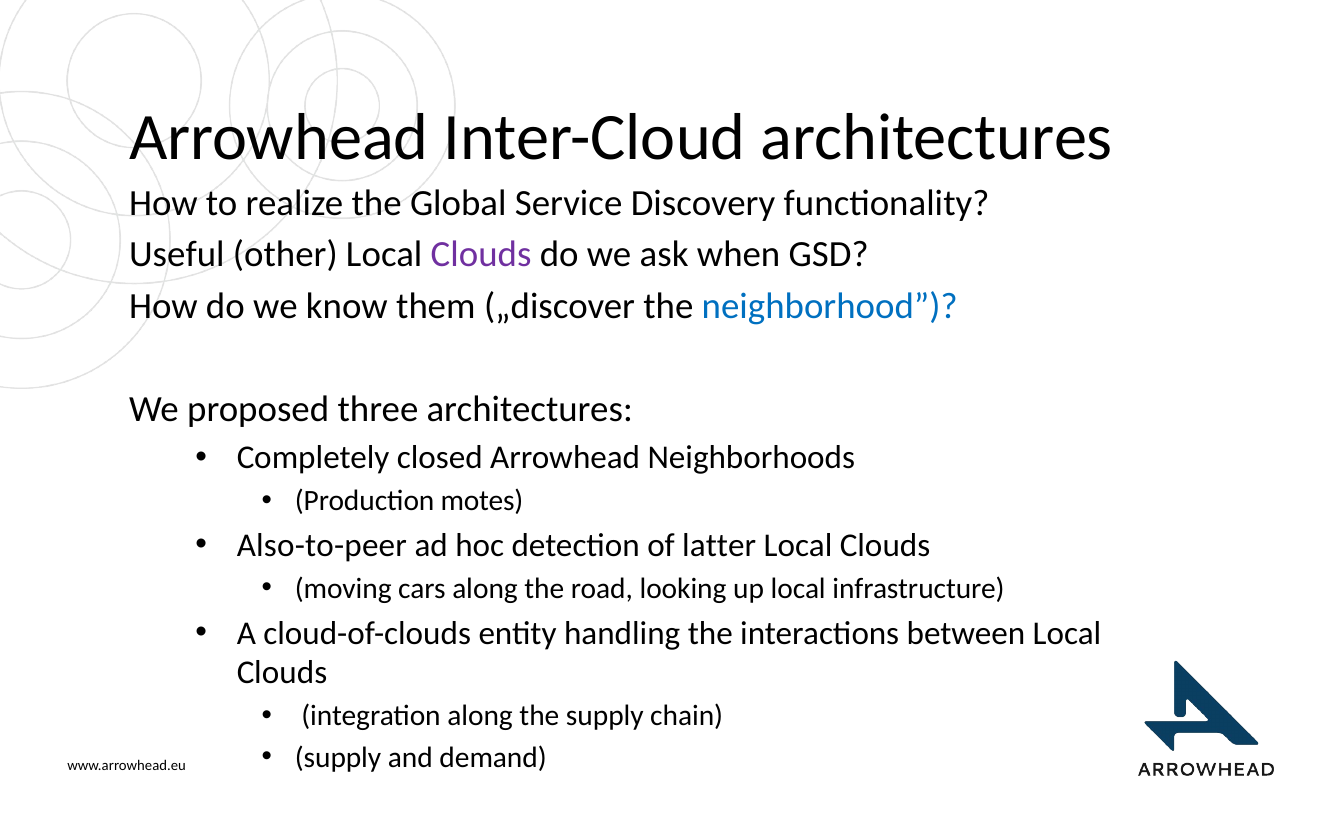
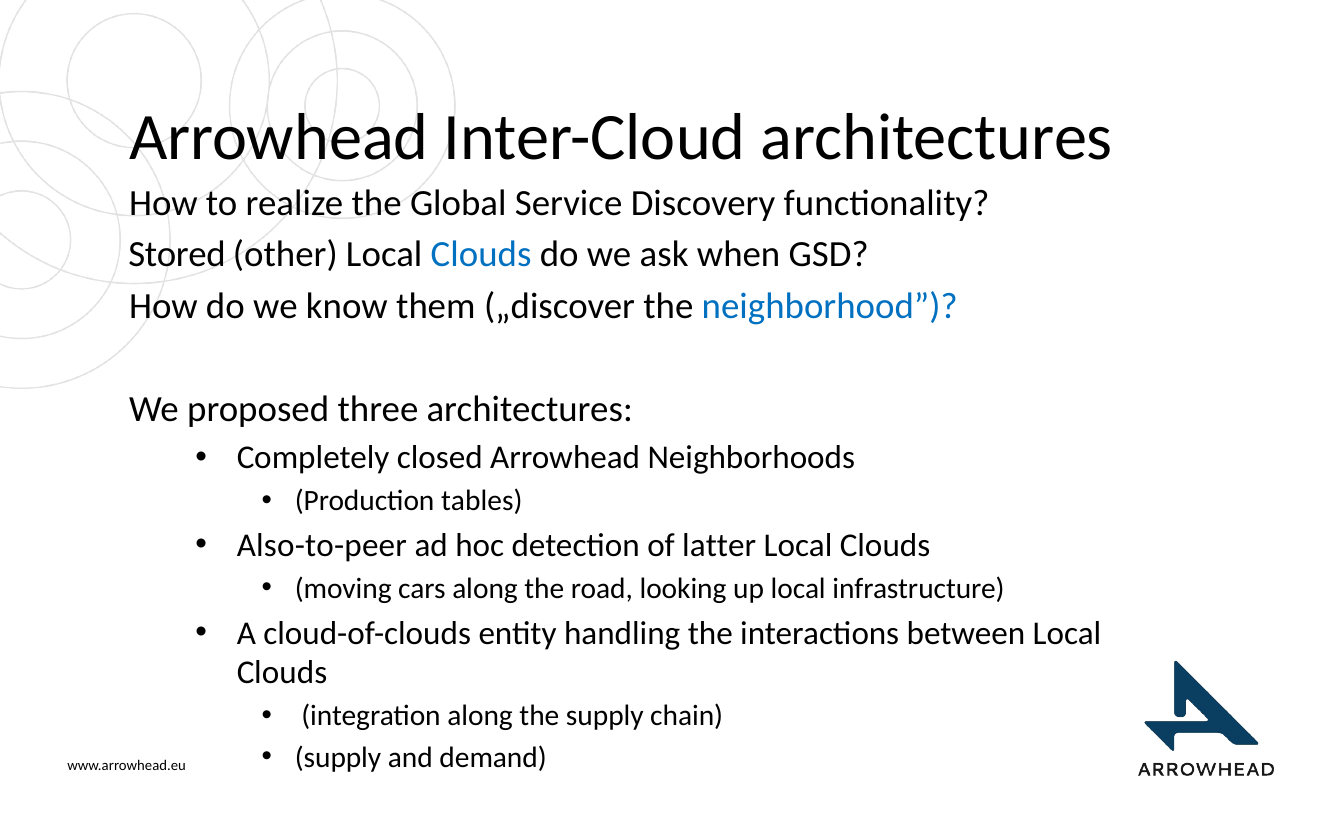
Useful: Useful -> Stored (177, 255)
Clouds colour: purple -> blue (481, 255)
motes: motes -> tables (482, 501)
